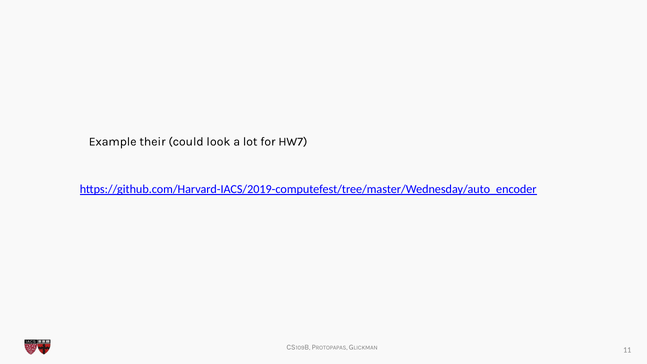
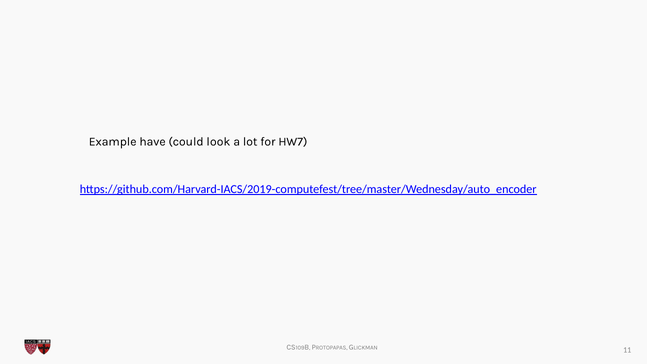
their: their -> have (153, 142)
